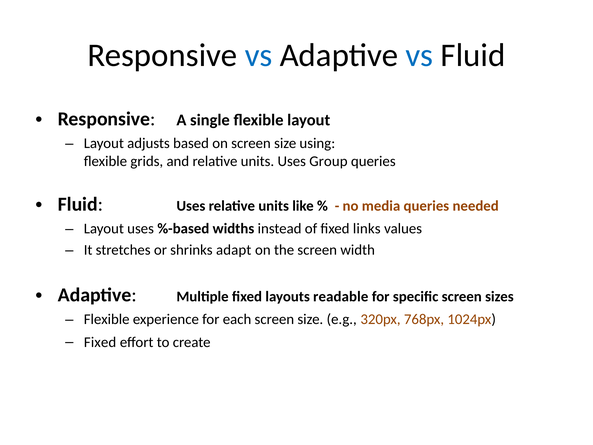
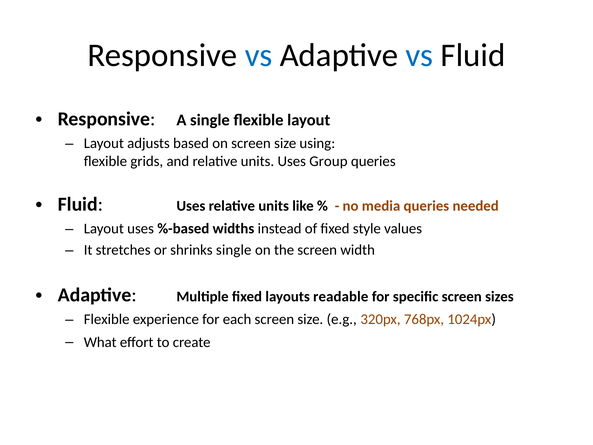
links: links -> style (367, 228)
shrinks adapt: adapt -> single (234, 250)
Fixed: Fixed -> What (100, 342)
